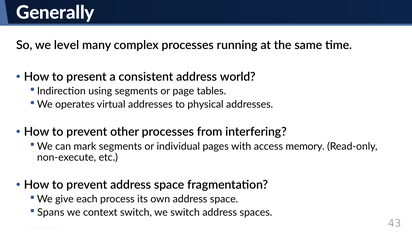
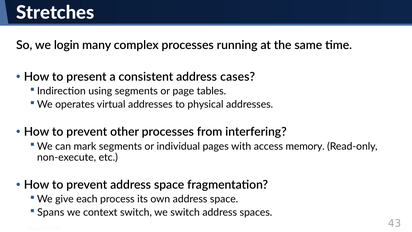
Generally: Generally -> Stretches (55, 13)
level: level -> login (67, 45)
world: world -> cases (238, 77)
